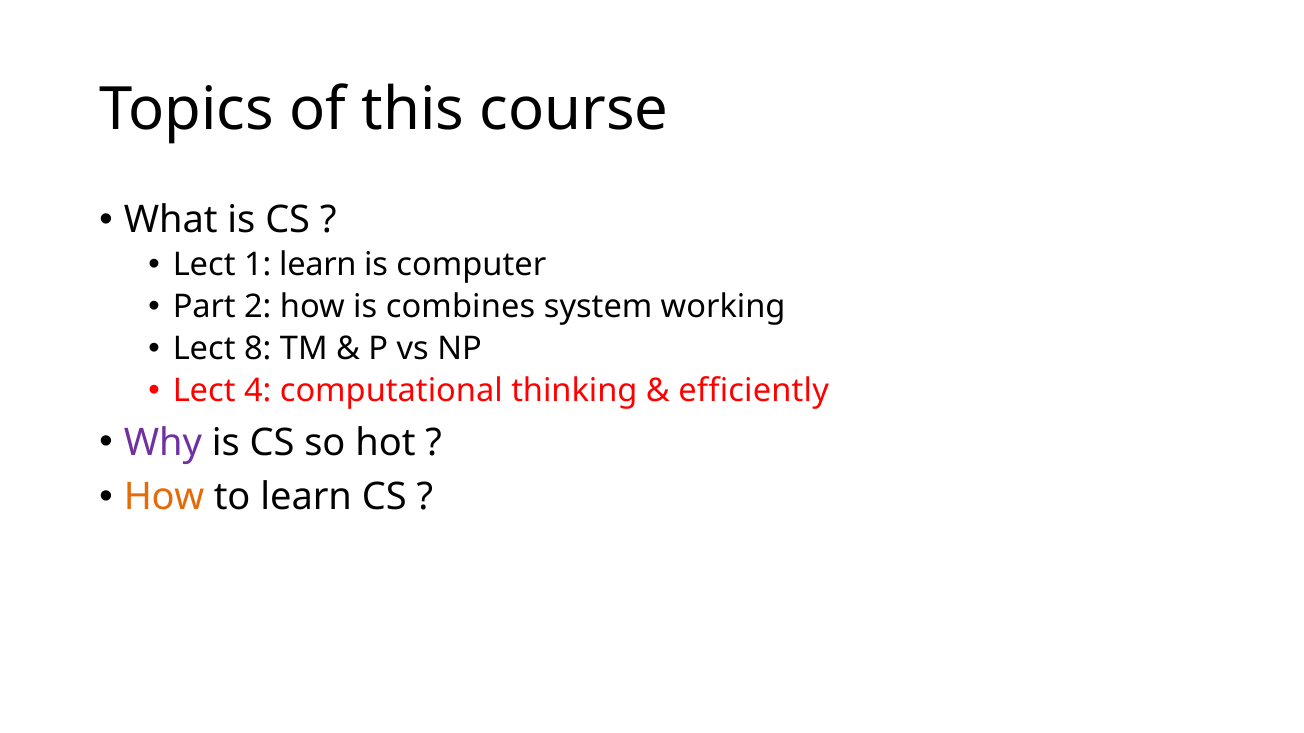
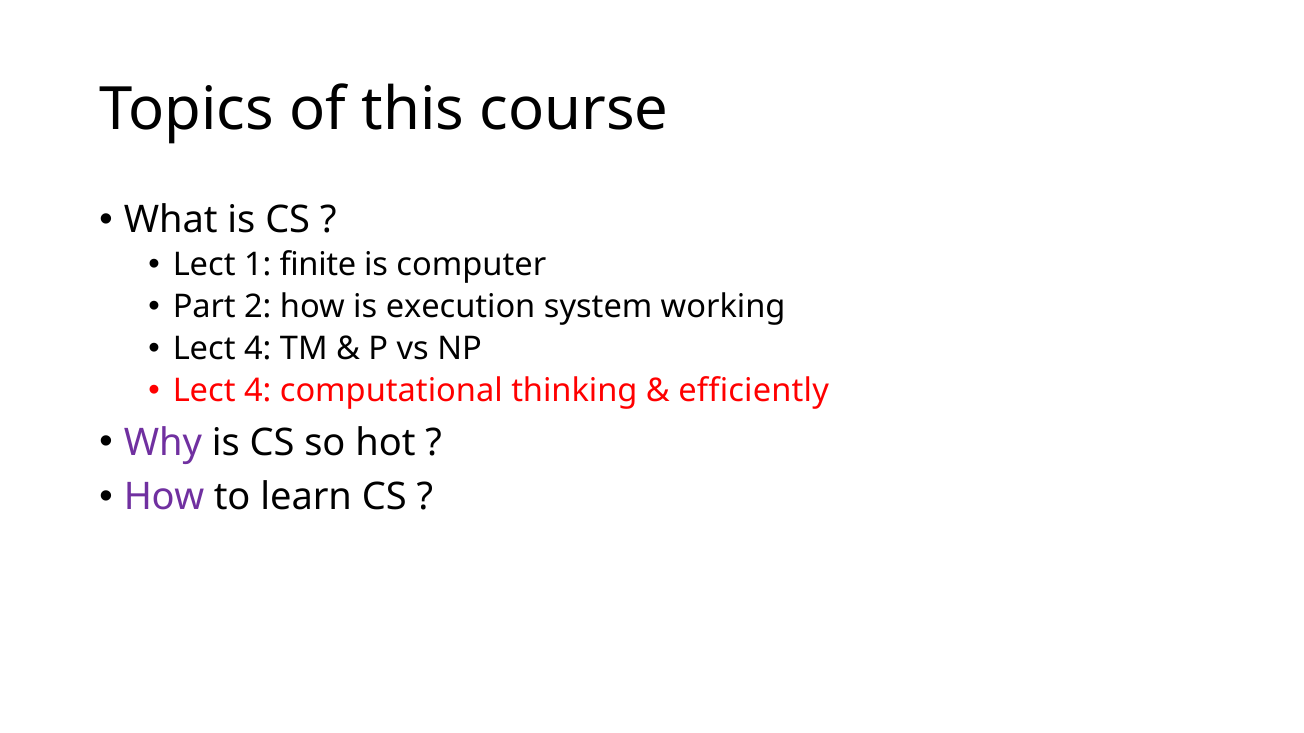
1 learn: learn -> finite (318, 265)
combines: combines -> execution (461, 307)
8: 8 -> 4 (258, 349)
How colour: orange -> purple (164, 497)
